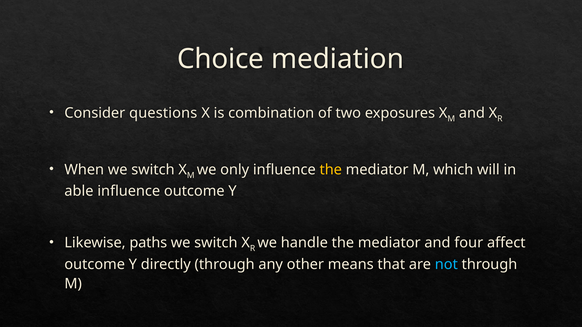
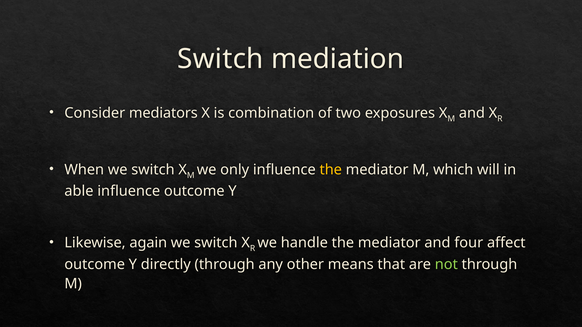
Choice: Choice -> Switch (220, 59)
questions: questions -> mediators (163, 113)
paths: paths -> again (148, 243)
not colour: light blue -> light green (446, 265)
